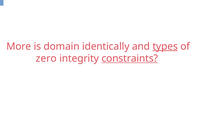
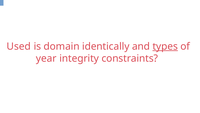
More: More -> Used (19, 46)
zero: zero -> year (46, 58)
constraints underline: present -> none (130, 58)
